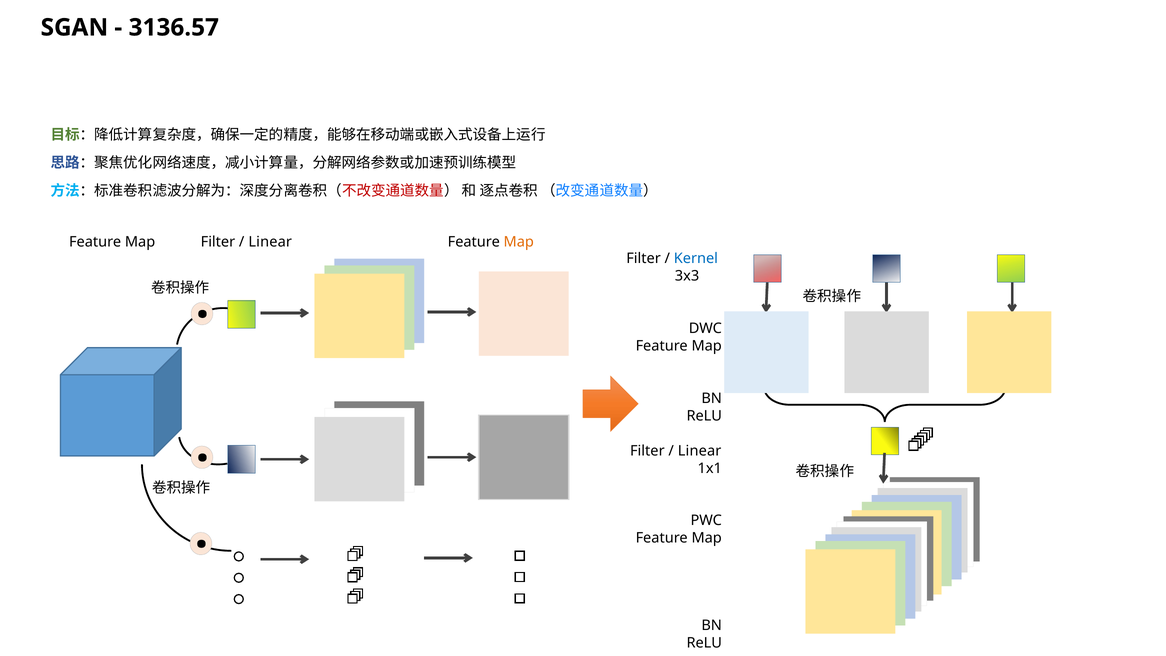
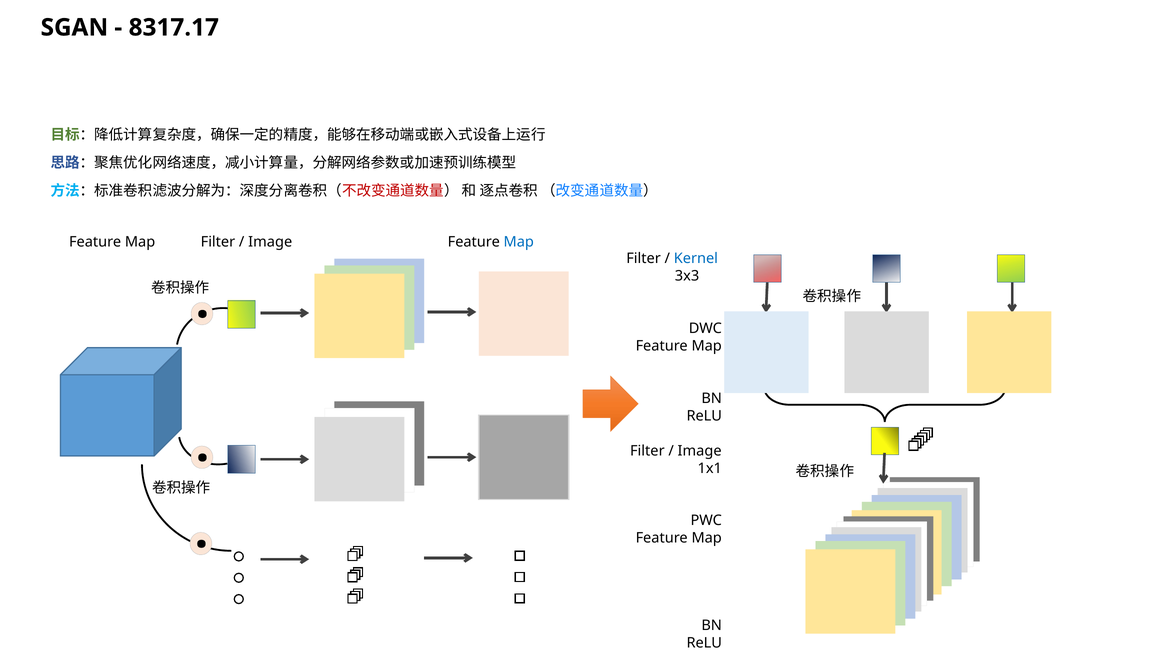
3136.57: 3136.57 -> 8317.17 (174, 28)
Linear: Linear -> Image (270, 242)
Map colour: orange -> blue (519, 242)
Linear: Linear -> Image (700, 451)
